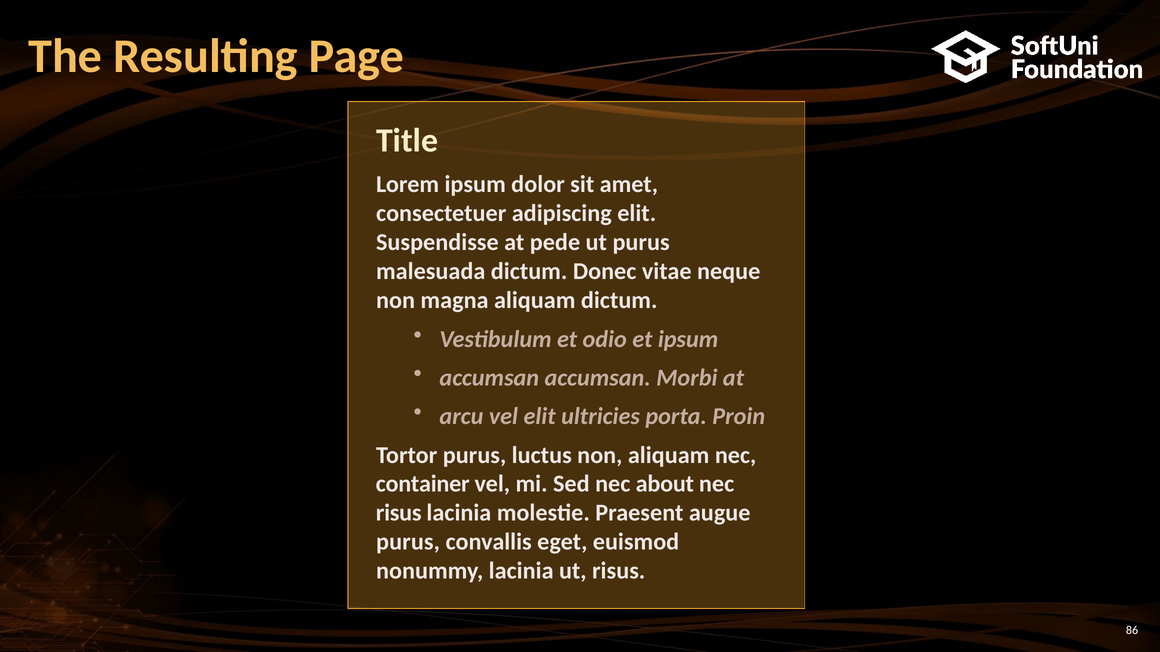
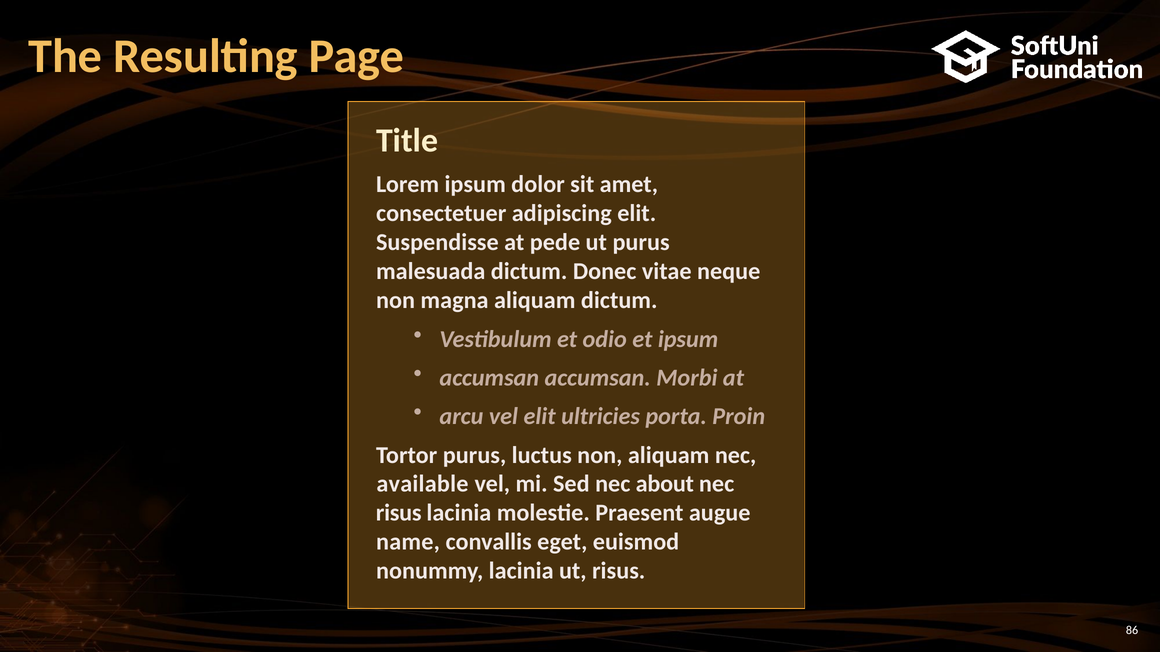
container: container -> available (422, 485)
purus: purus -> name (408, 543)
